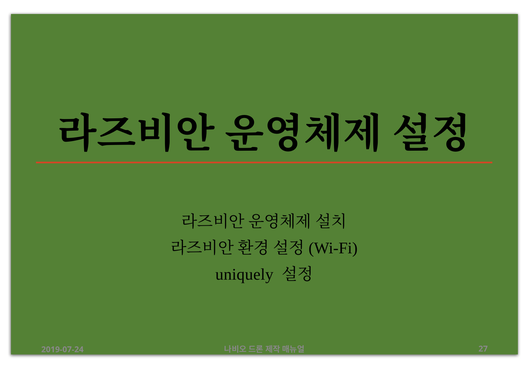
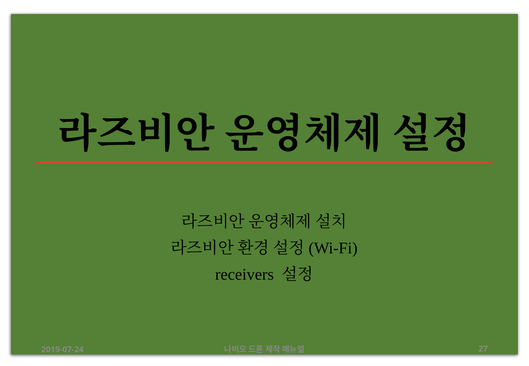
uniquely: uniquely -> receivers (244, 275)
